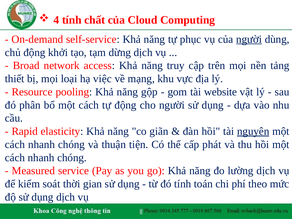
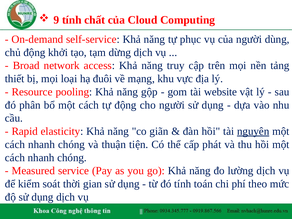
4: 4 -> 9 (56, 20)
người underline: present -> none (249, 39)
việc: việc -> đuôi (103, 79)
